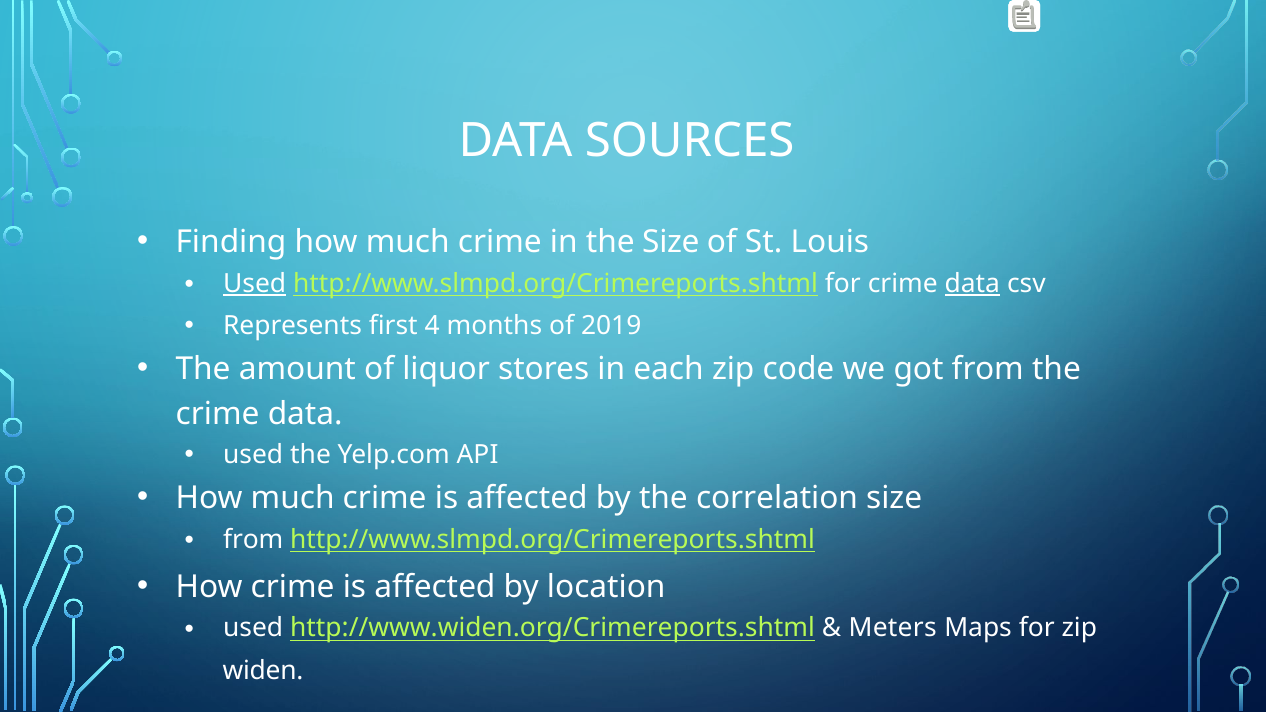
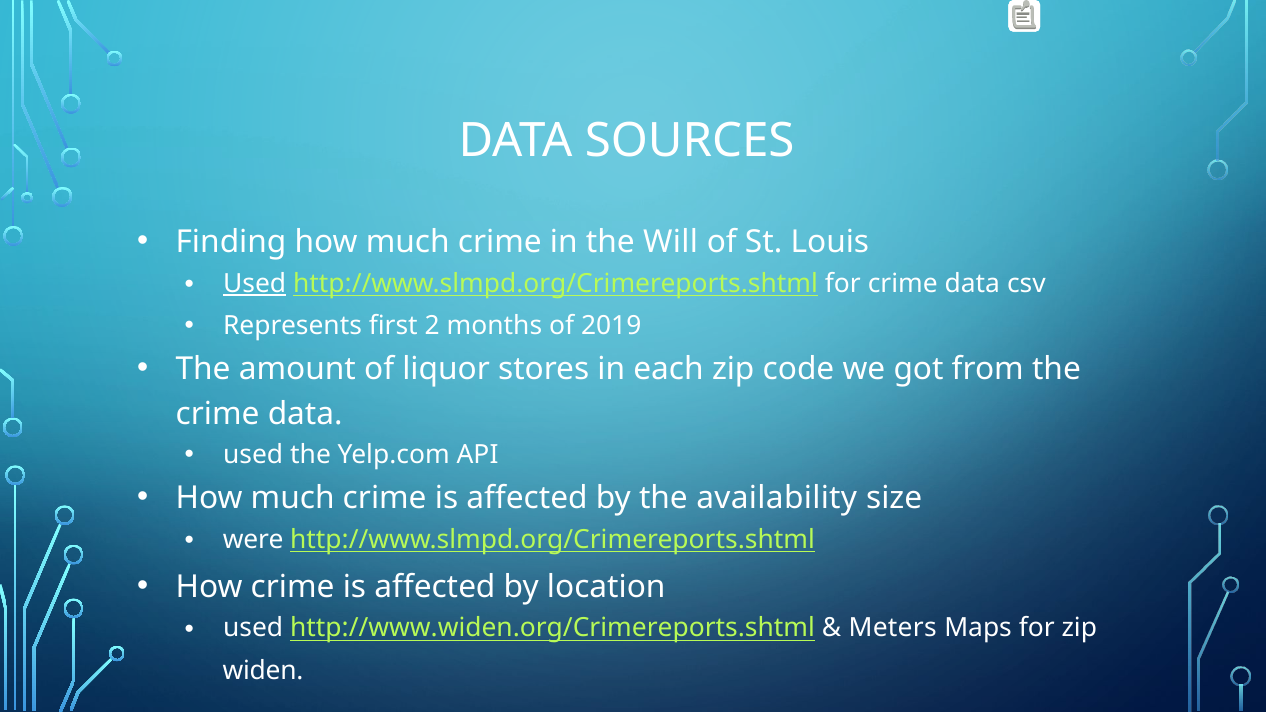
the Size: Size -> Will (671, 242)
data underline: present -> none (972, 284)
4: 4 -> 2 (432, 326)
correlation: correlation -> availability (777, 498)
from: from -> were (253, 540)
